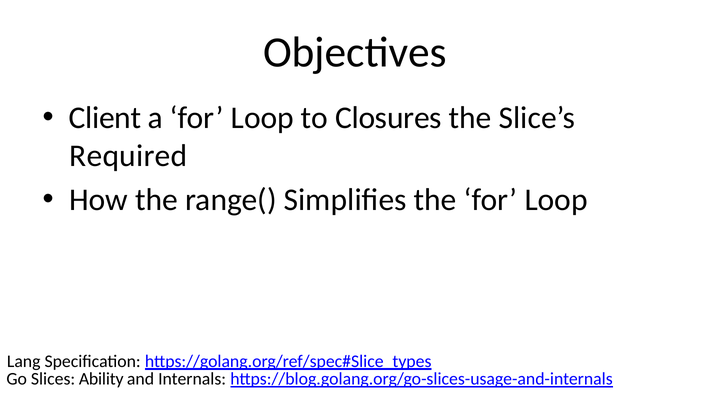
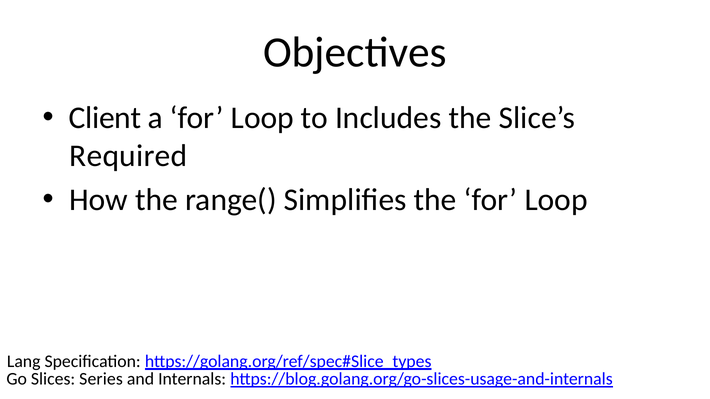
Closures: Closures -> Includes (388, 118)
Ability: Ability -> Series (101, 379)
